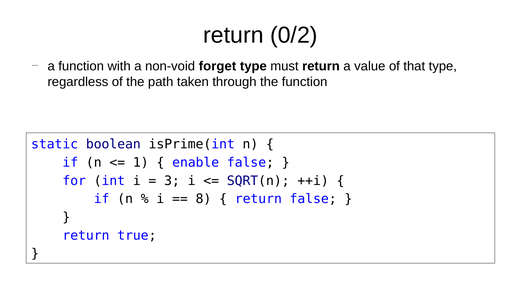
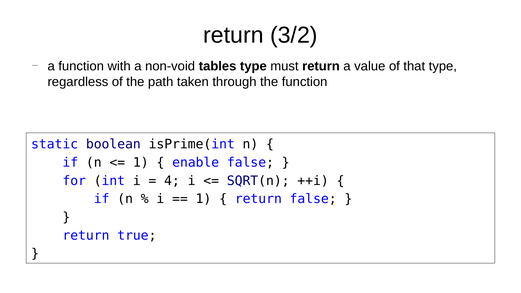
0/2: 0/2 -> 3/2 (294, 35)
forget: forget -> tables (218, 66)
3: 3 -> 4 (172, 181)
8: 8 -> 1 (203, 199)
